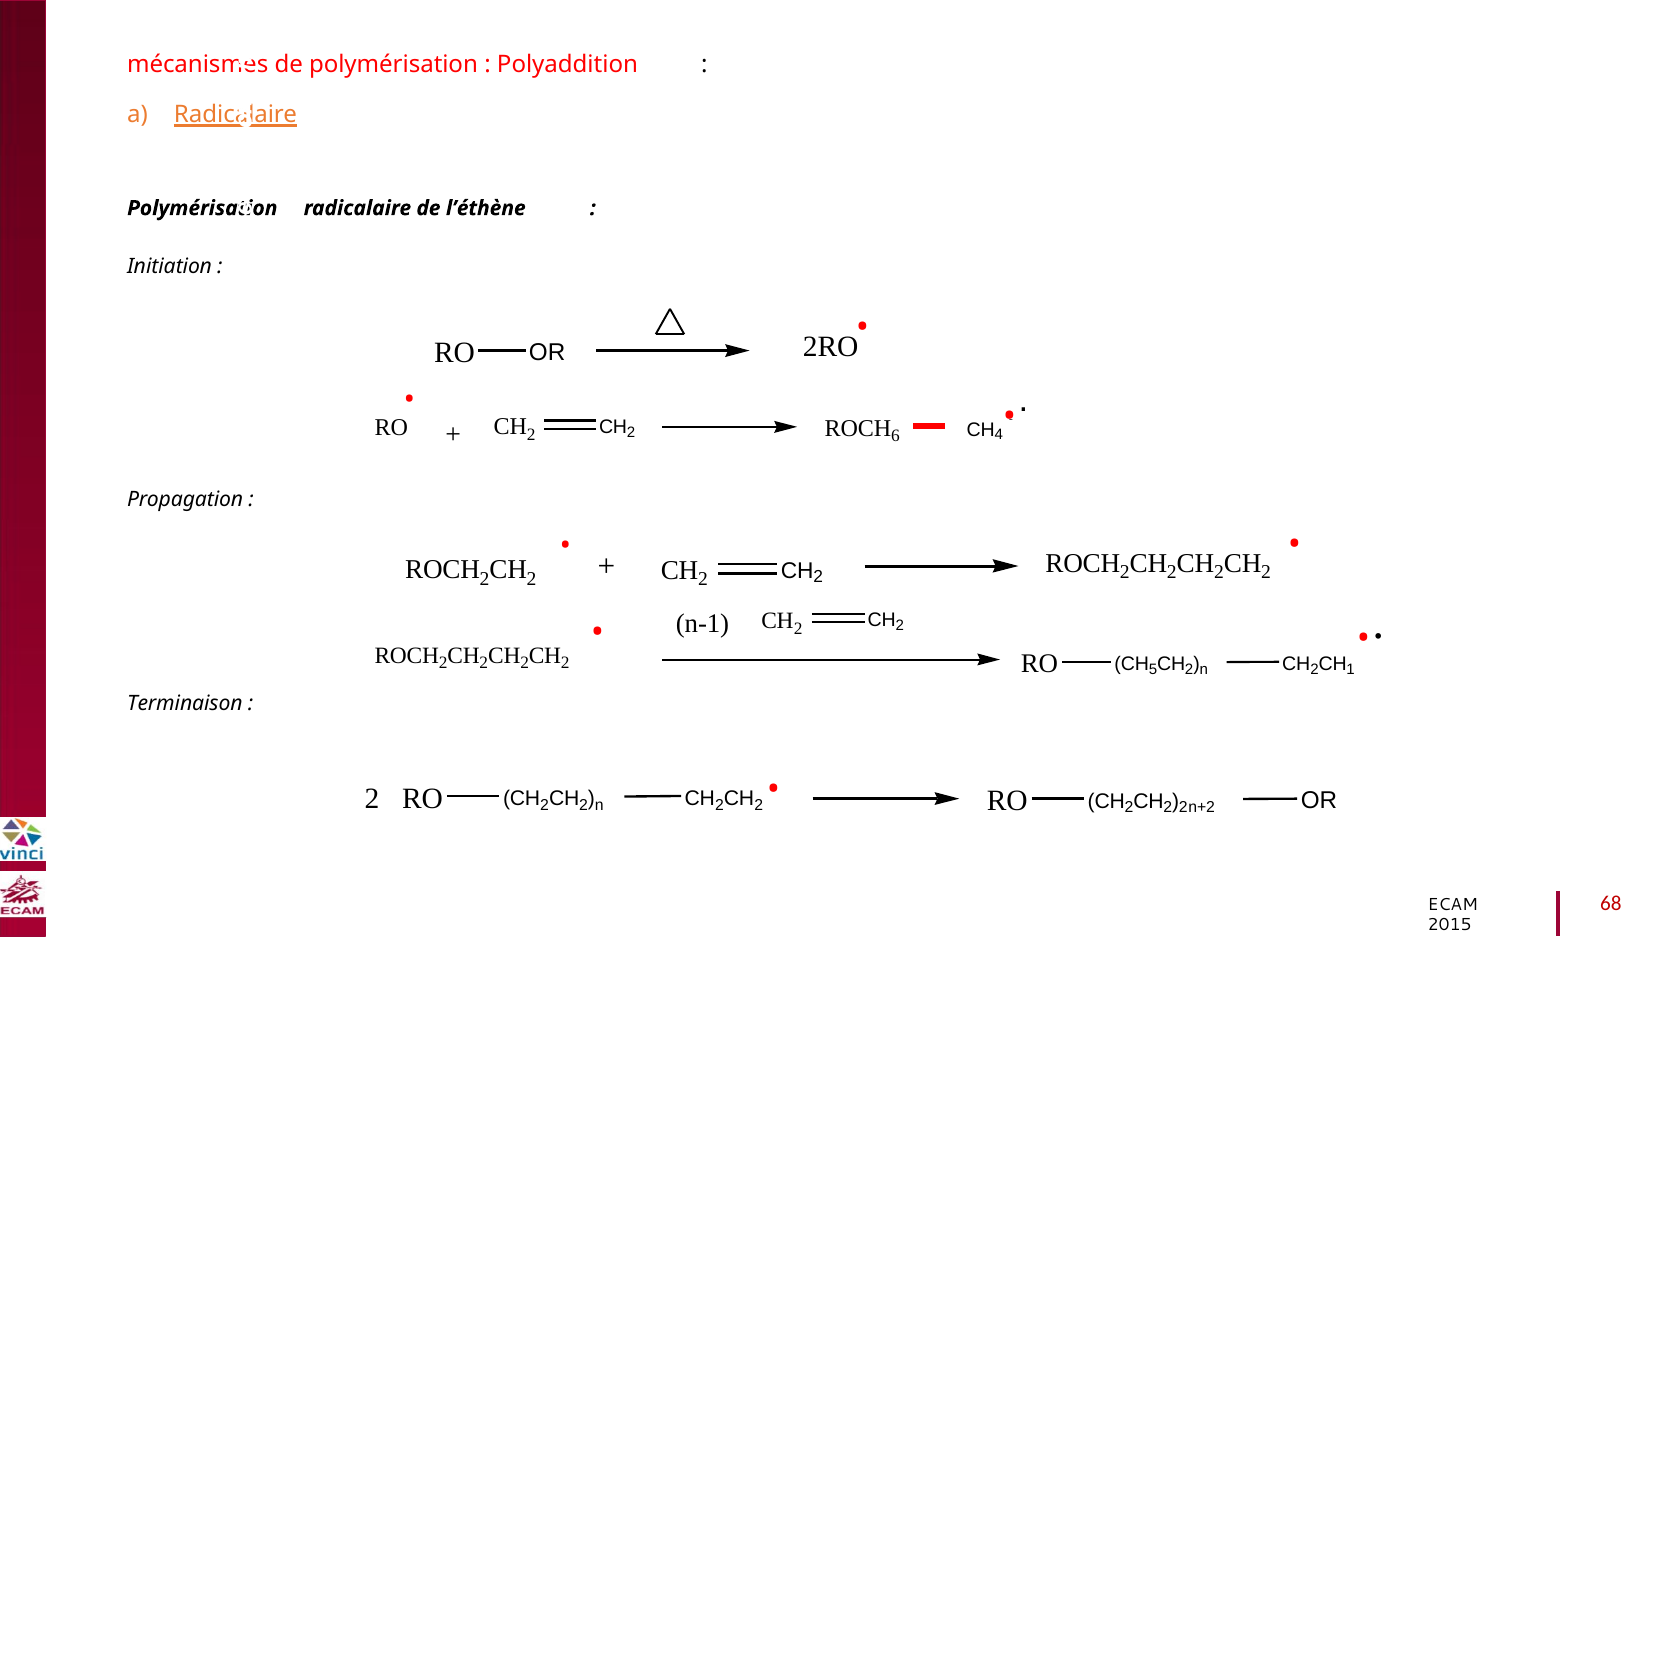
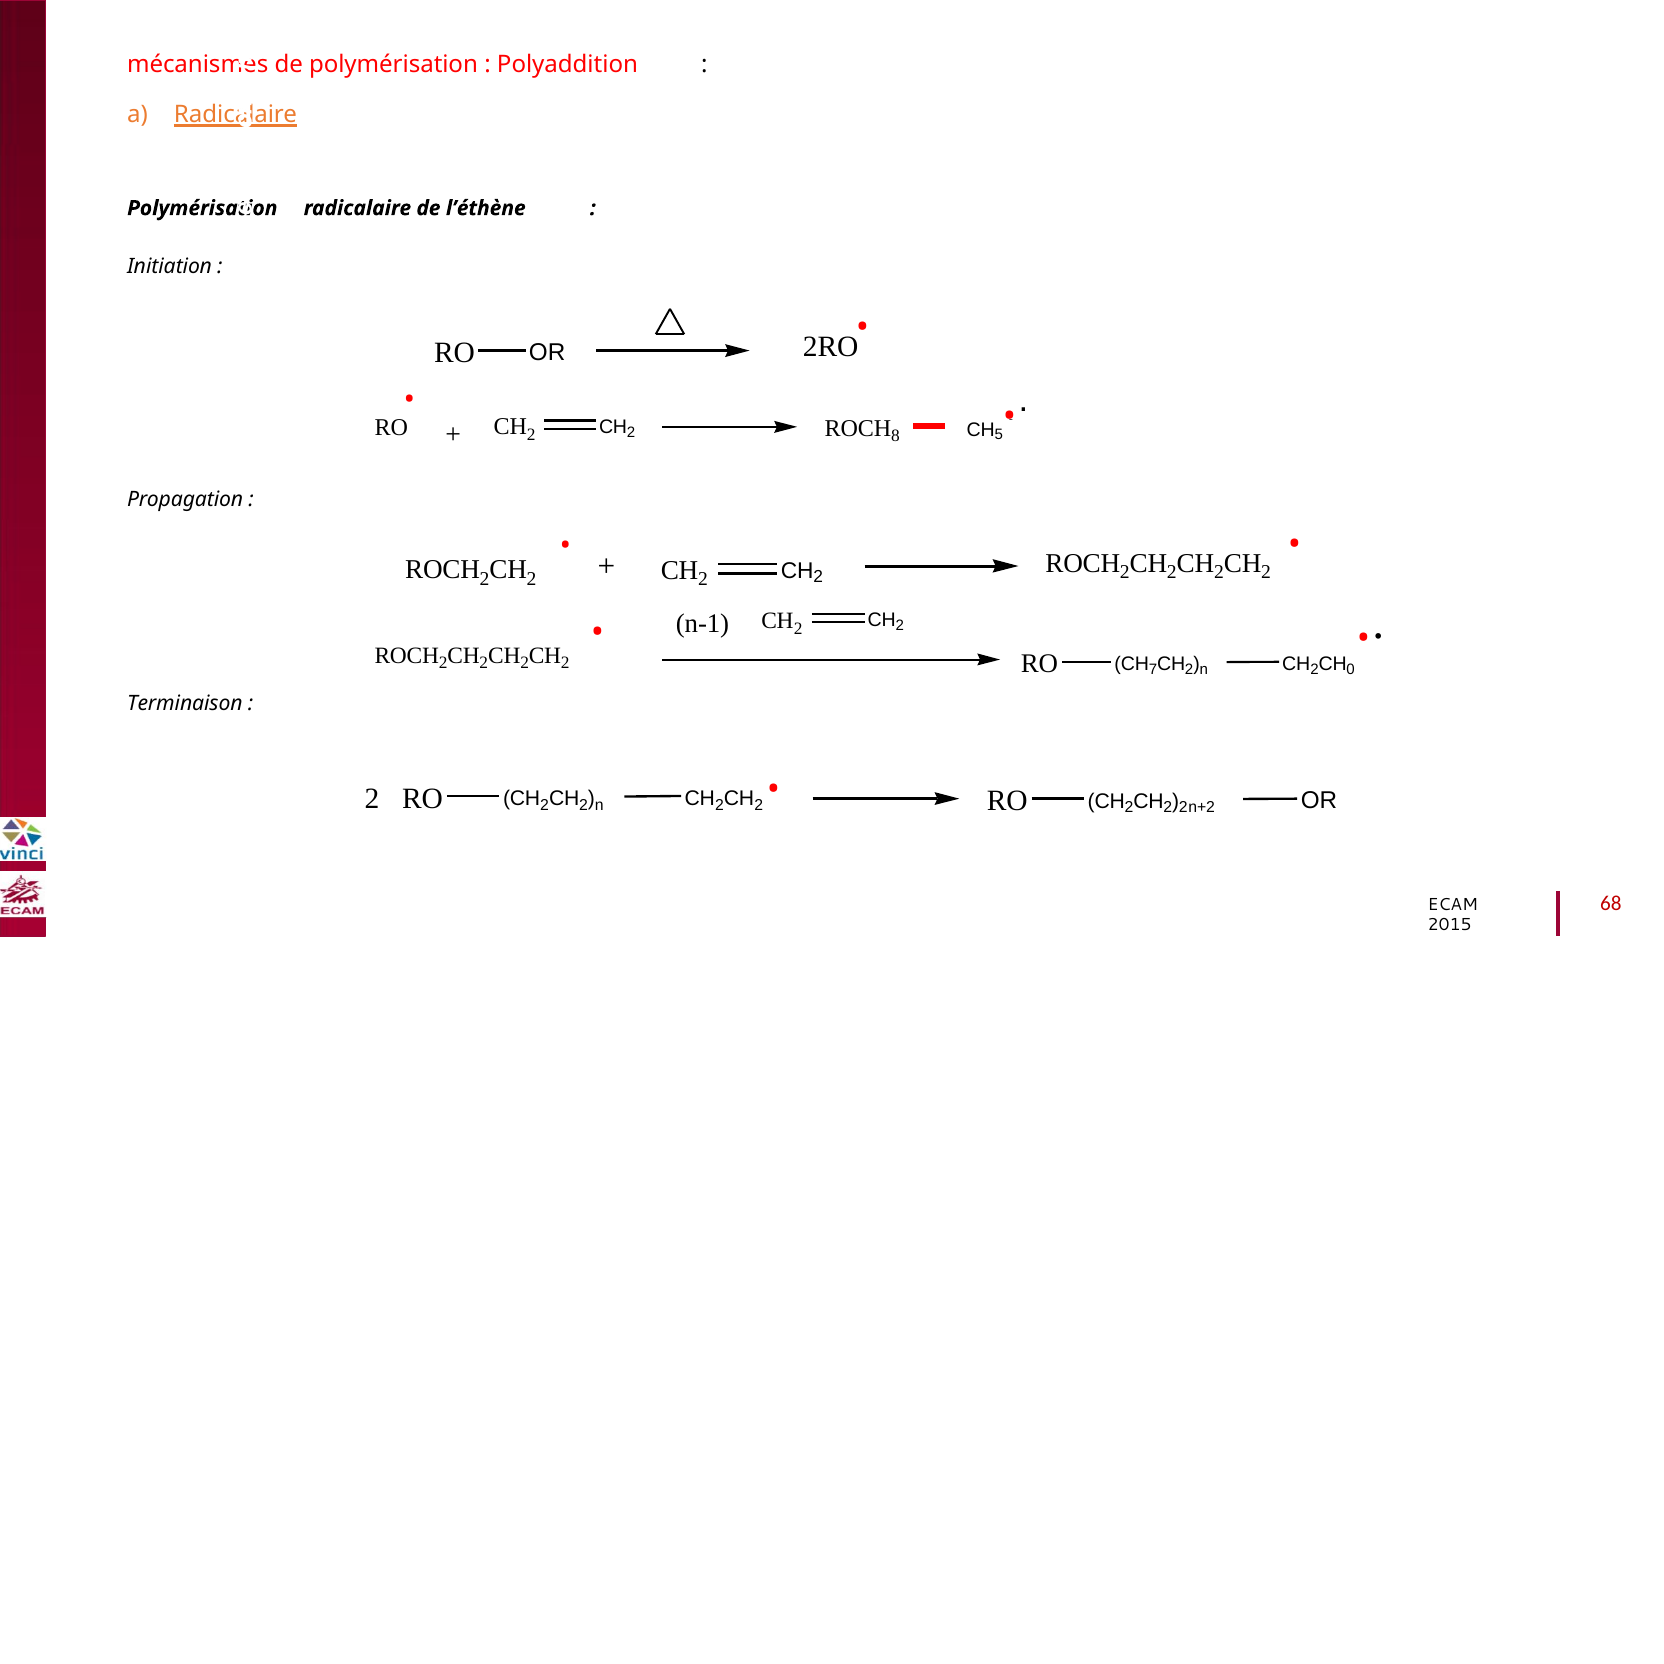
6: 6 -> 8 (896, 436)
4: 4 -> 5 (999, 435)
5: 5 -> 7 (1153, 669)
1: 1 -> 0 (1351, 669)
